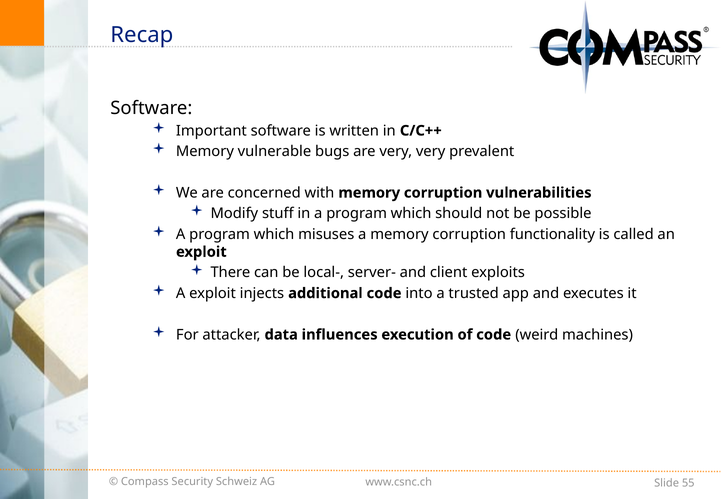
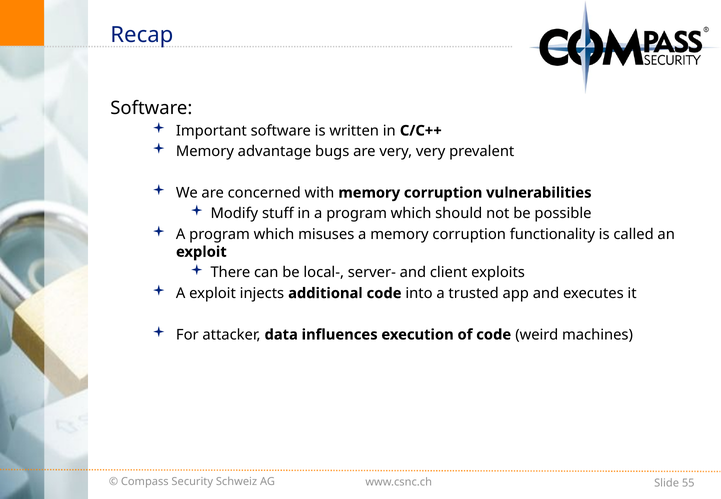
vulnerable: vulnerable -> advantage (274, 151)
